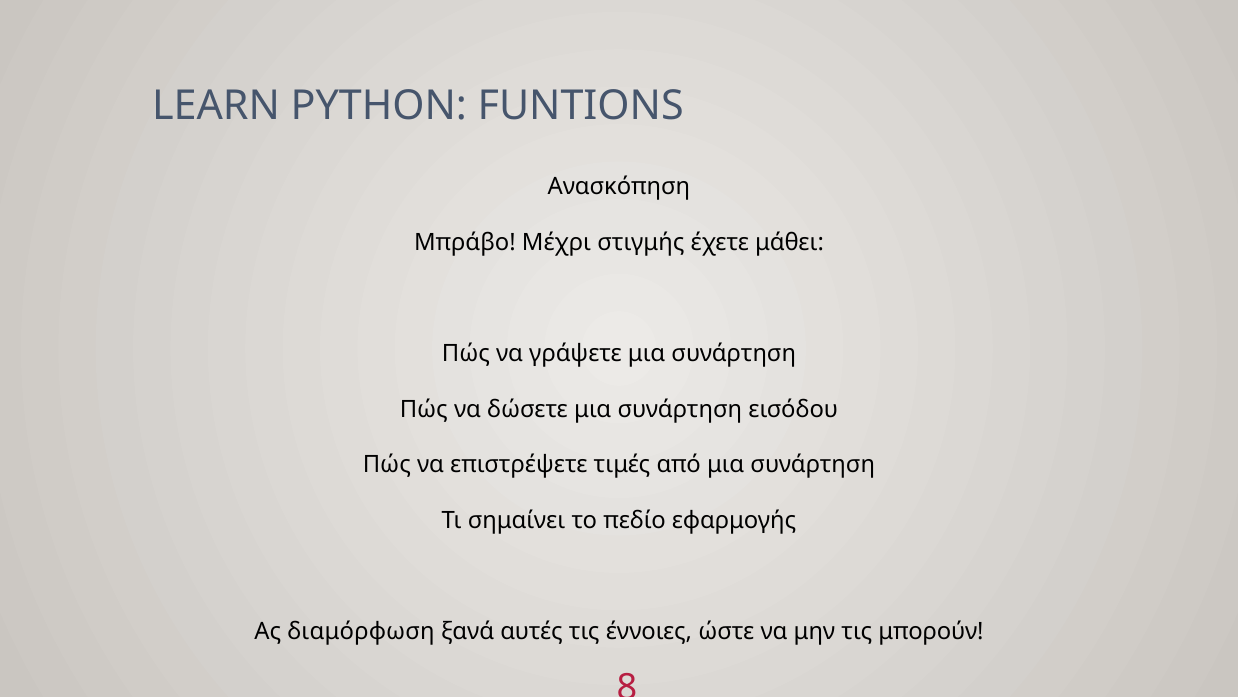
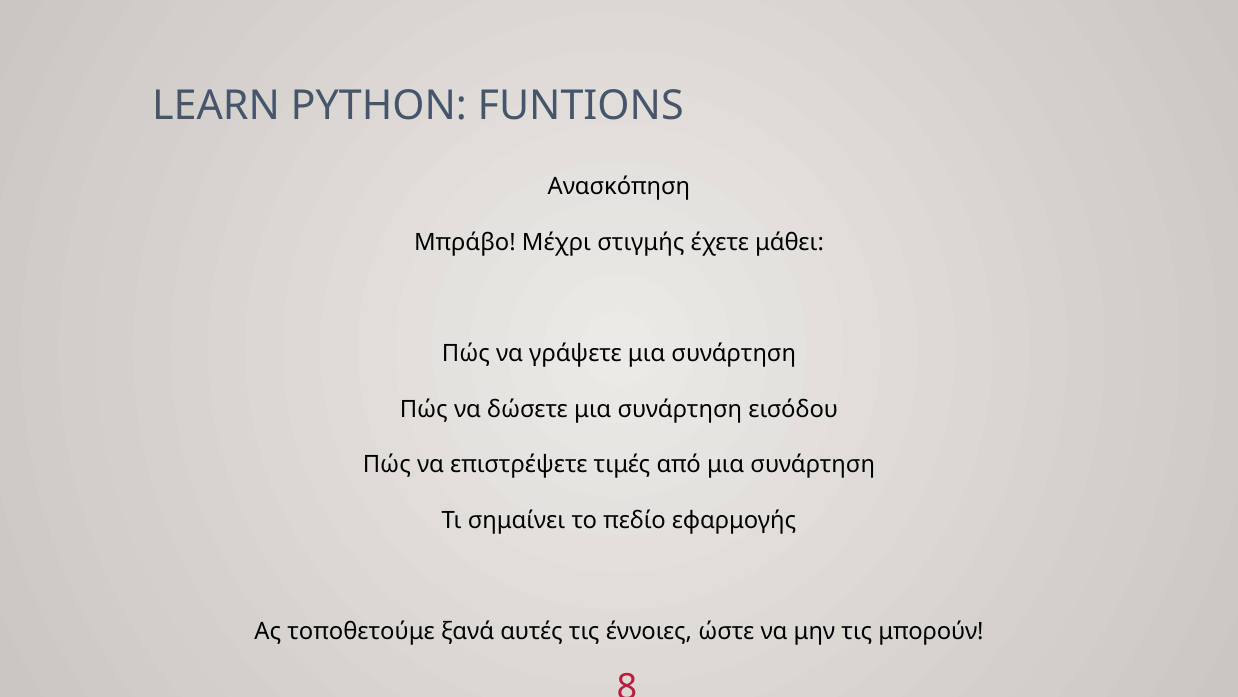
διαμόρφωση: διαμόρφωση -> τοποθετούμε (361, 631)
